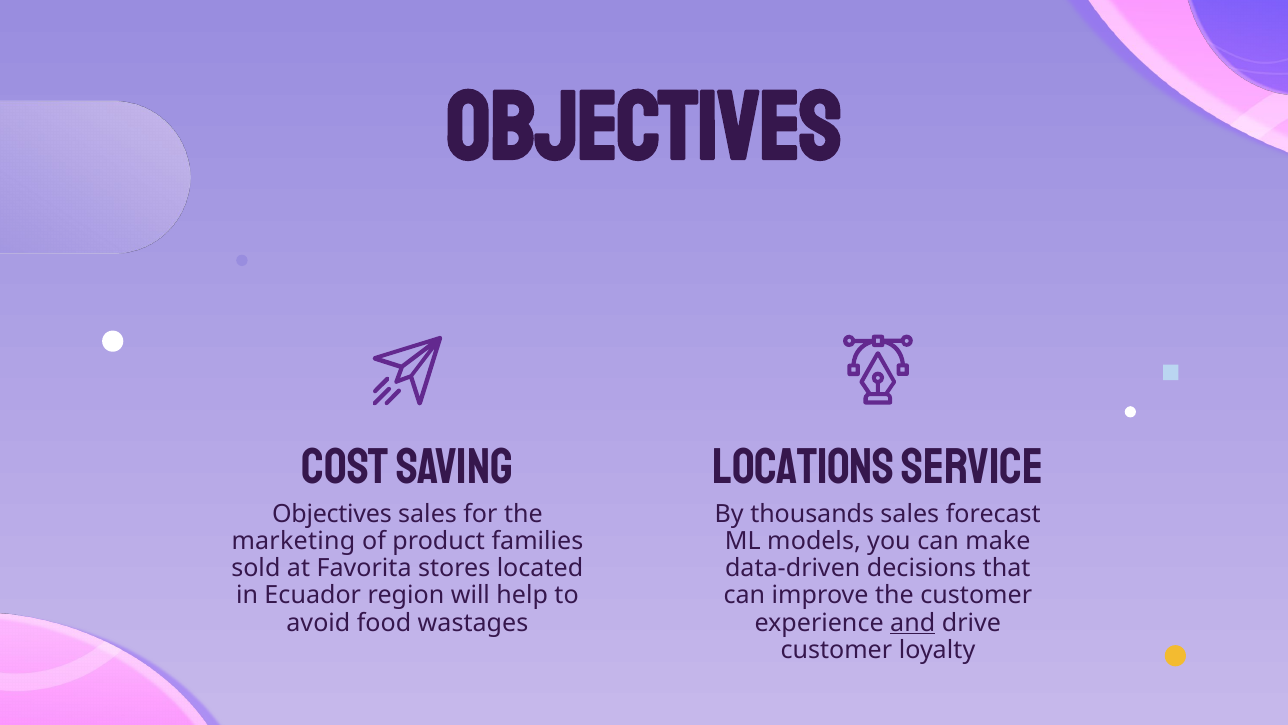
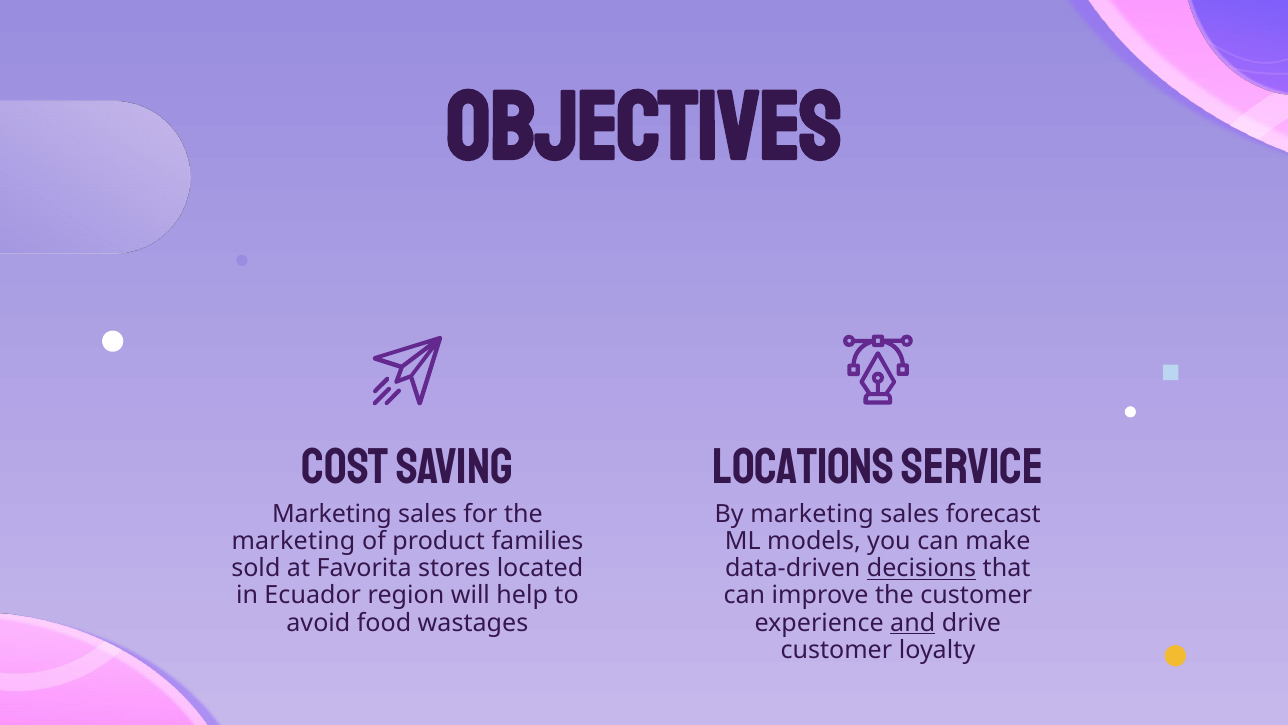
Objectives: Objectives -> Marketing (332, 514)
By thousands: thousands -> marketing (812, 514)
decisions underline: none -> present (922, 568)
